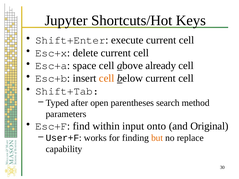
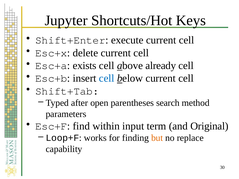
space: space -> exists (85, 66)
cell colour: orange -> blue (107, 78)
onto: onto -> term (157, 126)
User+F: User+F -> Loop+F (62, 138)
